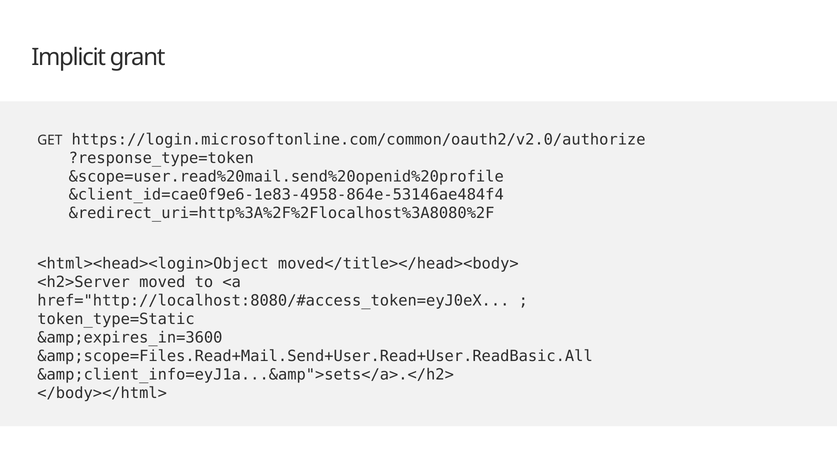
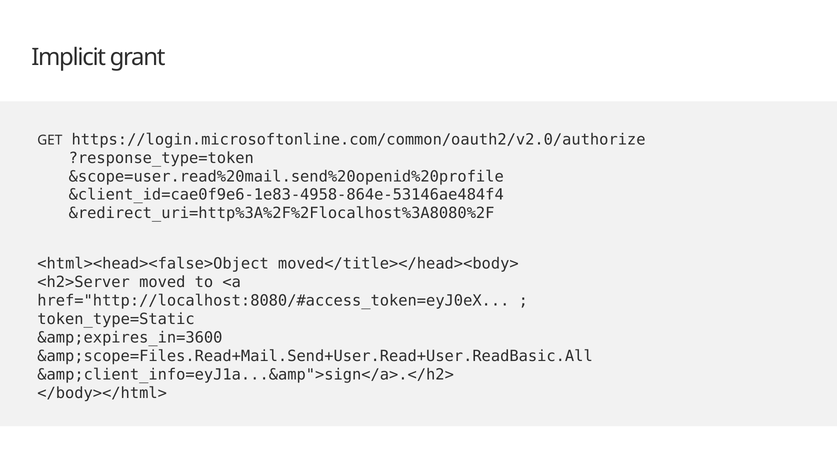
<html><head><login>Object: <html><head><login>Object -> <html><head><false>Object (153, 264)
&amp;client_info=eyJ1a...&amp">sets</a>.</h2>: &amp;client_info=eyJ1a...&amp">sets</a>.</h2> -> &amp;client_info=eyJ1a...&amp">sign</a>.</h2> (246, 374)
